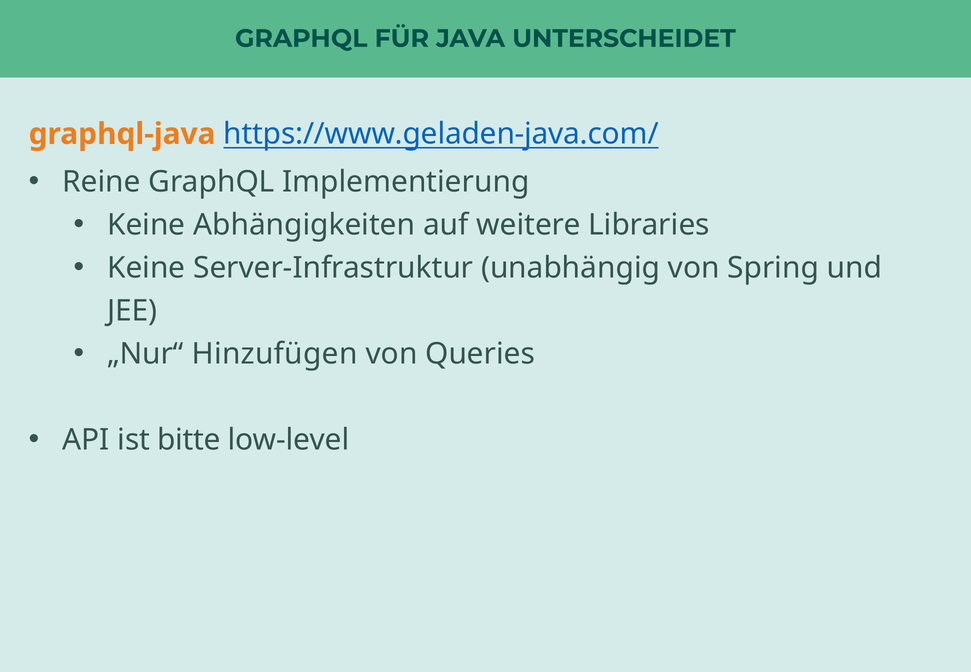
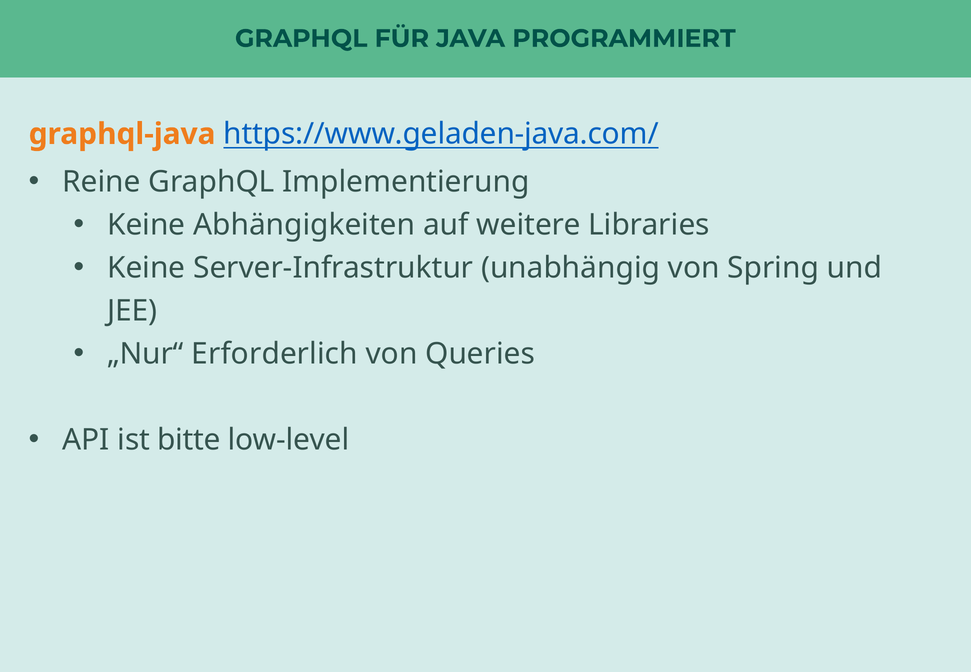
UNTERSCHEIDET: UNTERSCHEIDET -> PROGRAMMIERT (624, 39)
Hinzufügen: Hinzufügen -> Erforderlich (275, 354)
